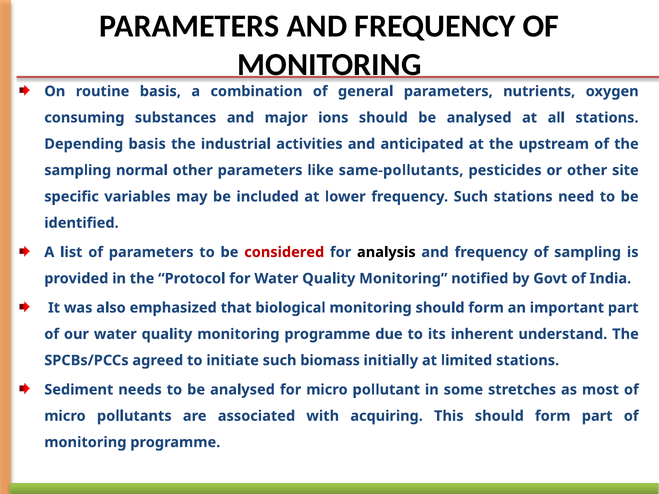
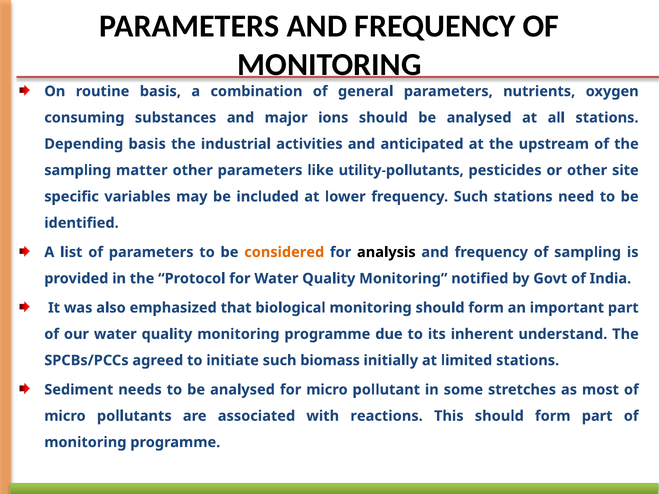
normal: normal -> matter (142, 170)
same-pollutants: same-pollutants -> utility-pollutants (401, 170)
considered colour: red -> orange (284, 252)
acquiring: acquiring -> reactions (387, 416)
